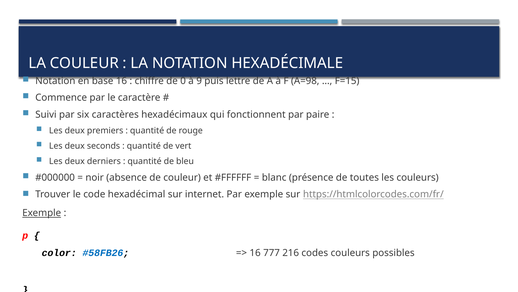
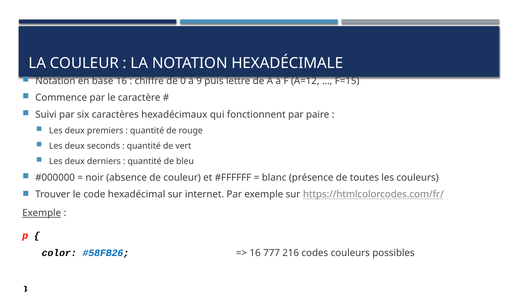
A=98: A=98 -> A=12 (305, 81)
